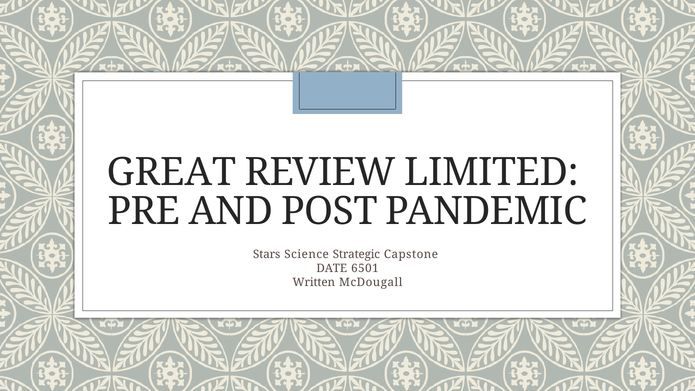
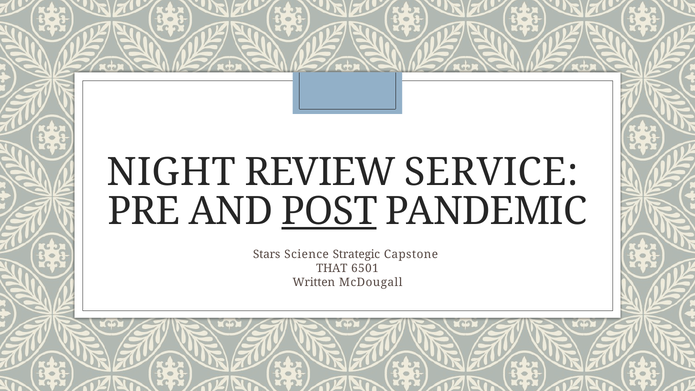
GREAT: GREAT -> NIGHT (171, 172)
LIMITED: LIMITED -> SERVICE (491, 172)
POST underline: none -> present (329, 211)
DATE: DATE -> THAT (332, 268)
